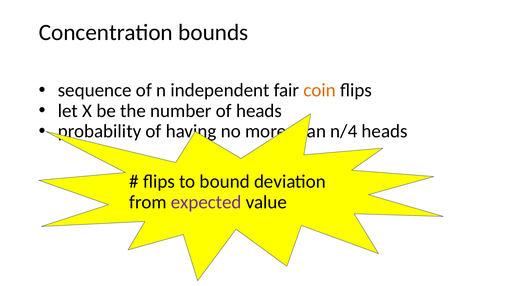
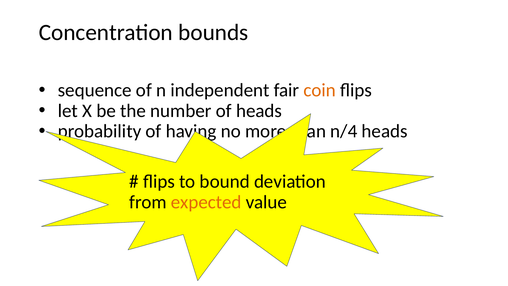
expected colour: purple -> orange (206, 202)
